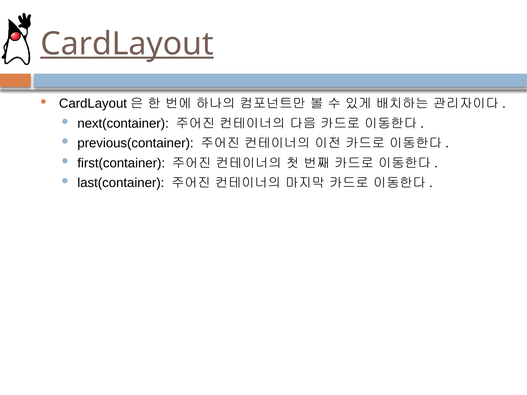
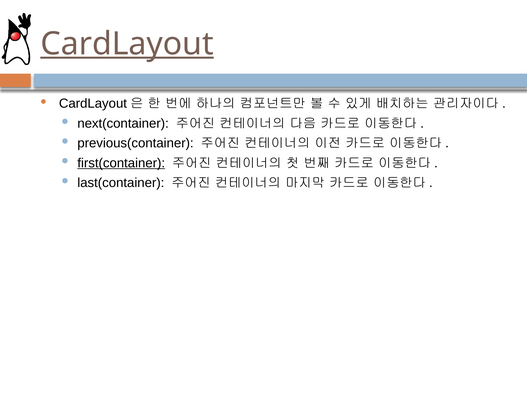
first(container underline: none -> present (121, 163)
